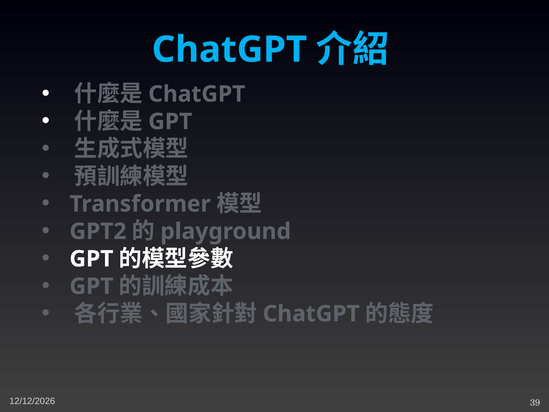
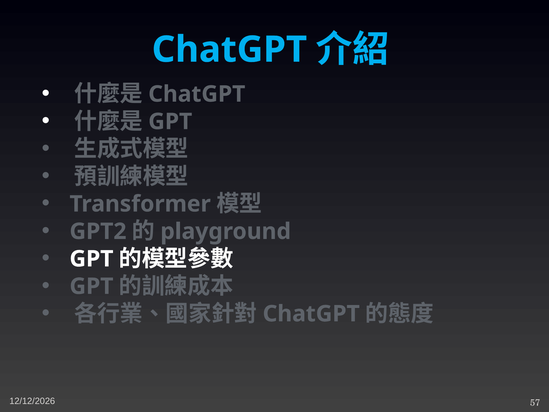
39: 39 -> 57 (535, 403)
